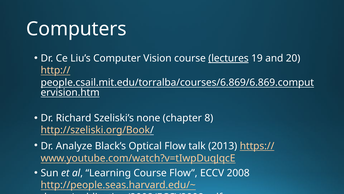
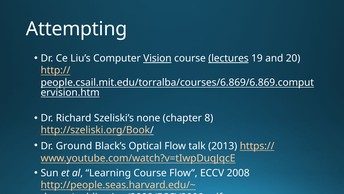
Computers: Computers -> Attempting (77, 29)
Vision underline: none -> present (157, 58)
Analyze: Analyze -> Ground (74, 146)
